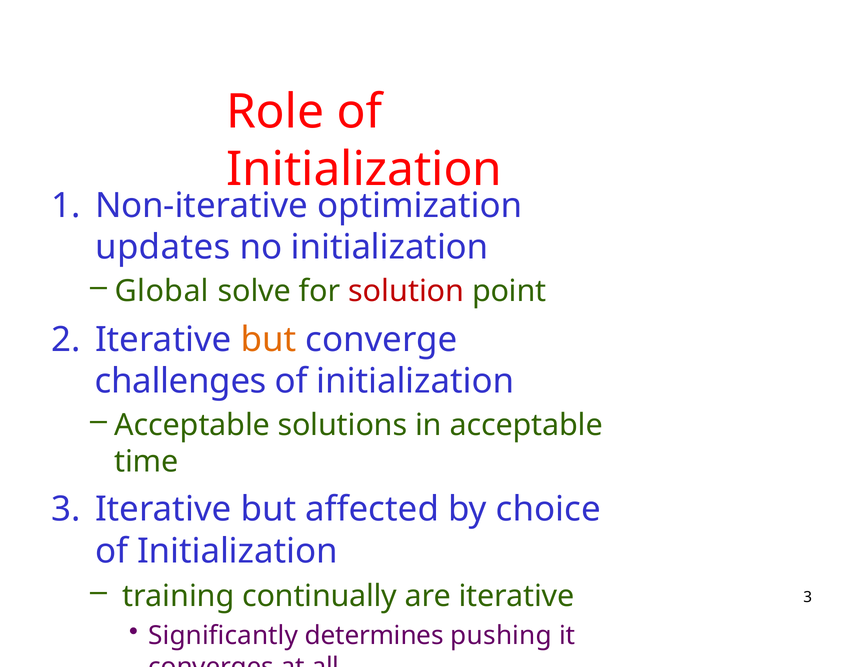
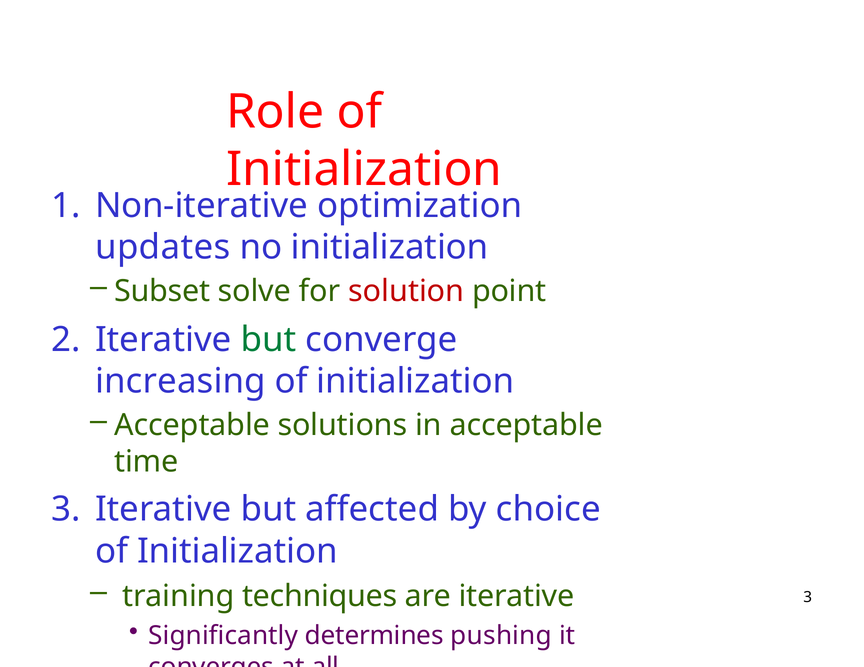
Global: Global -> Subset (162, 291)
but colour: orange -> green (268, 340)
challenges: challenges -> increasing (180, 382)
continually: continually -> techniques (320, 597)
